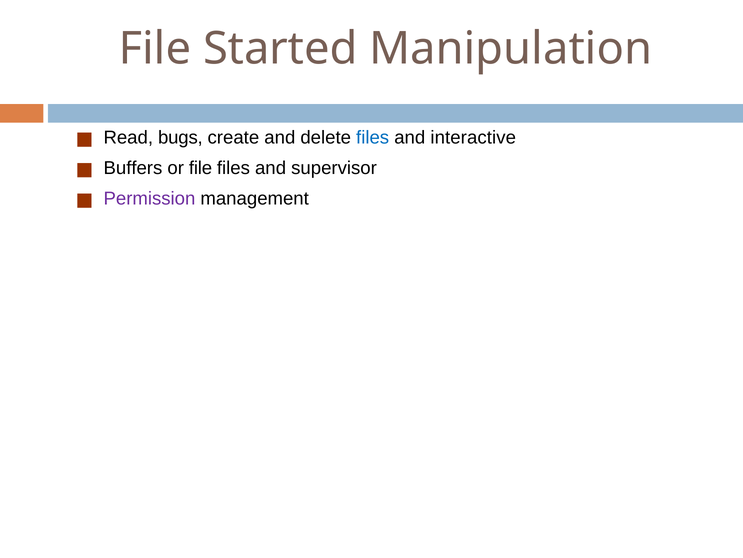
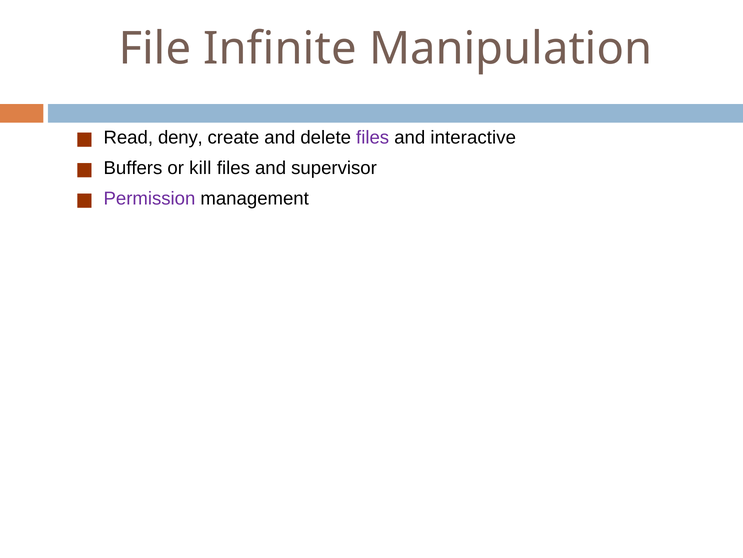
Started: Started -> Infinite (280, 49)
bugs: bugs -> deny (180, 137)
files colour: blue -> purple (373, 137)
or file: file -> kill (200, 168)
